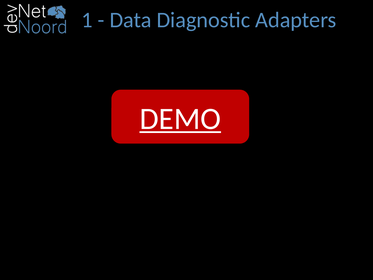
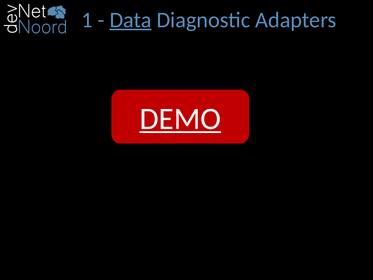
Data underline: none -> present (131, 20)
